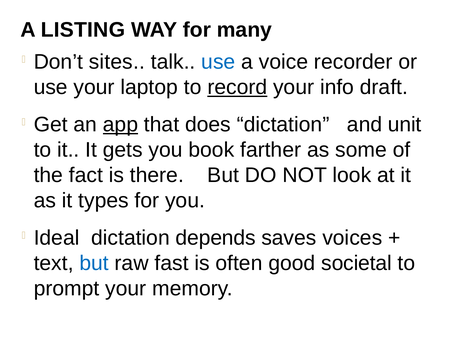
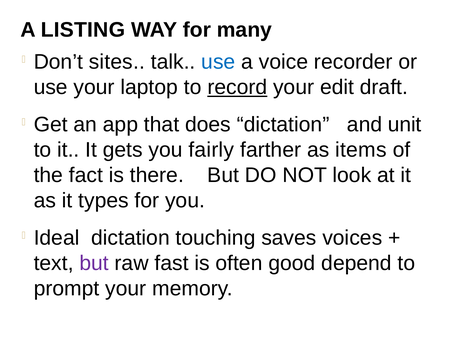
info: info -> edit (337, 87)
app underline: present -> none (120, 125)
book: book -> fairly (211, 150)
some: some -> items (361, 150)
depends: depends -> touching (216, 238)
but colour: blue -> purple (94, 263)
societal: societal -> depend (356, 263)
